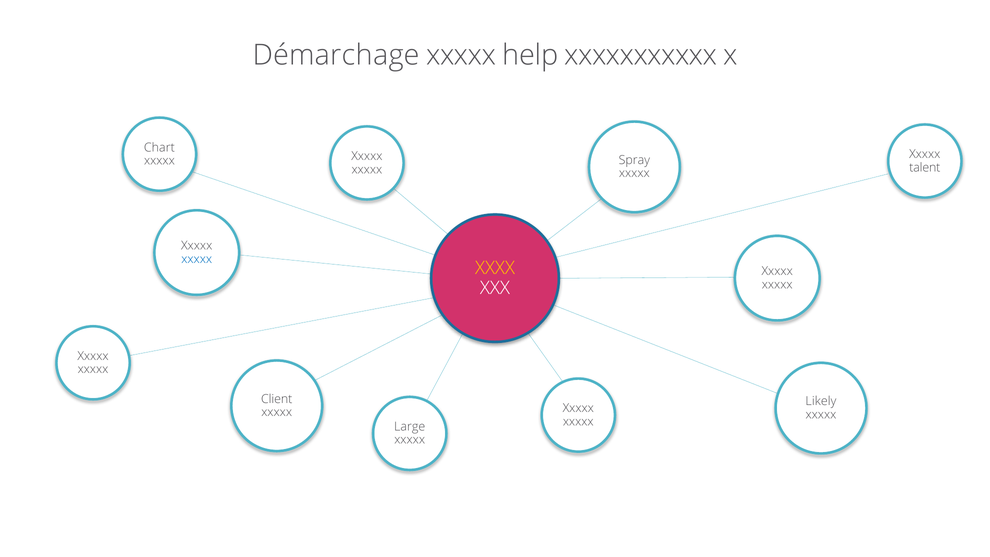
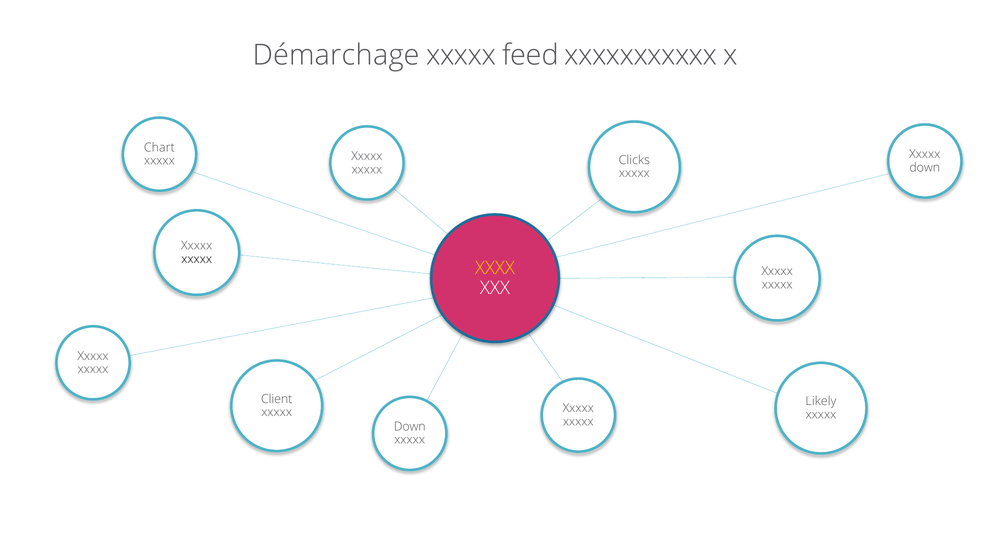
help: help -> feed (530, 55)
Spray: Spray -> Clicks (634, 160)
talent: talent -> down (925, 167)
xxxxx colour: blue -> black (197, 259)
Large: Large -> Down (410, 427)
